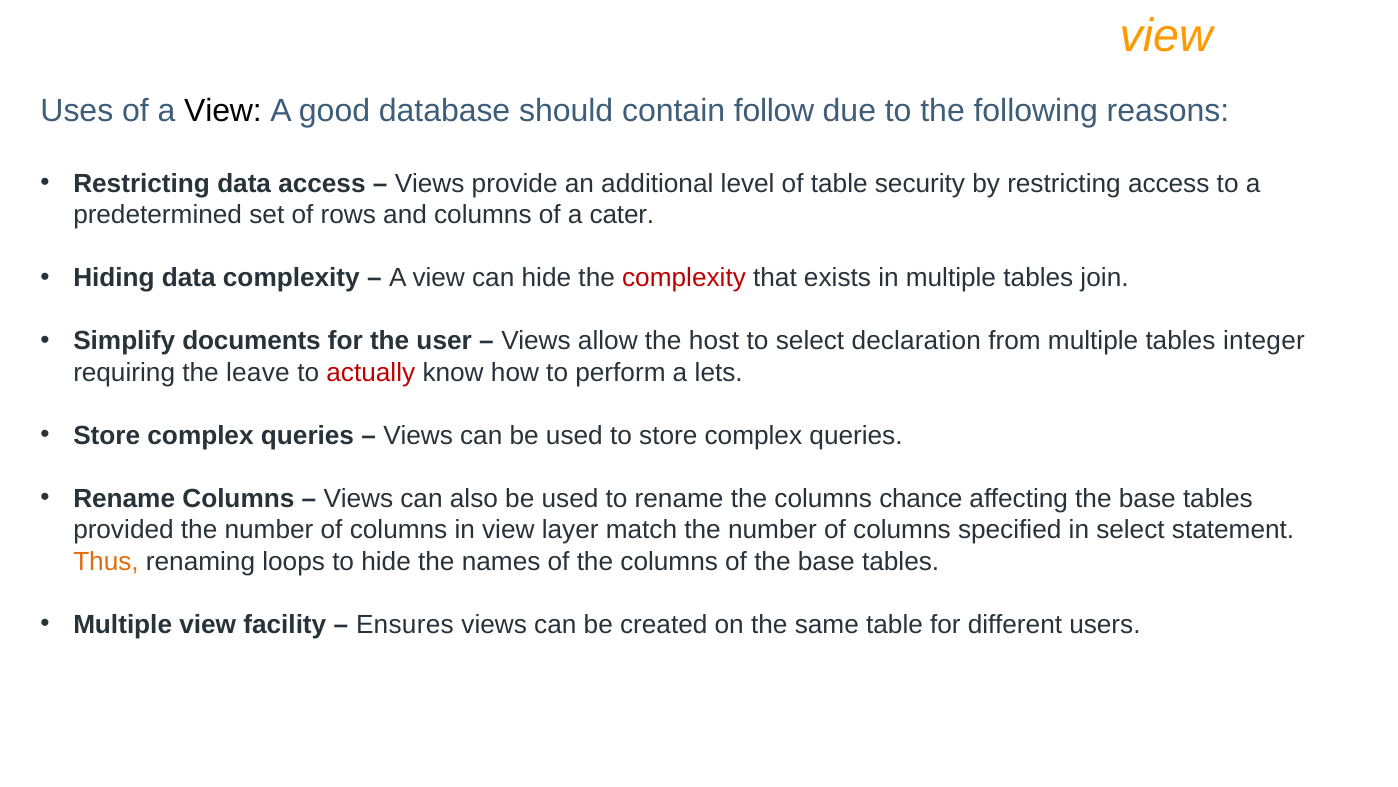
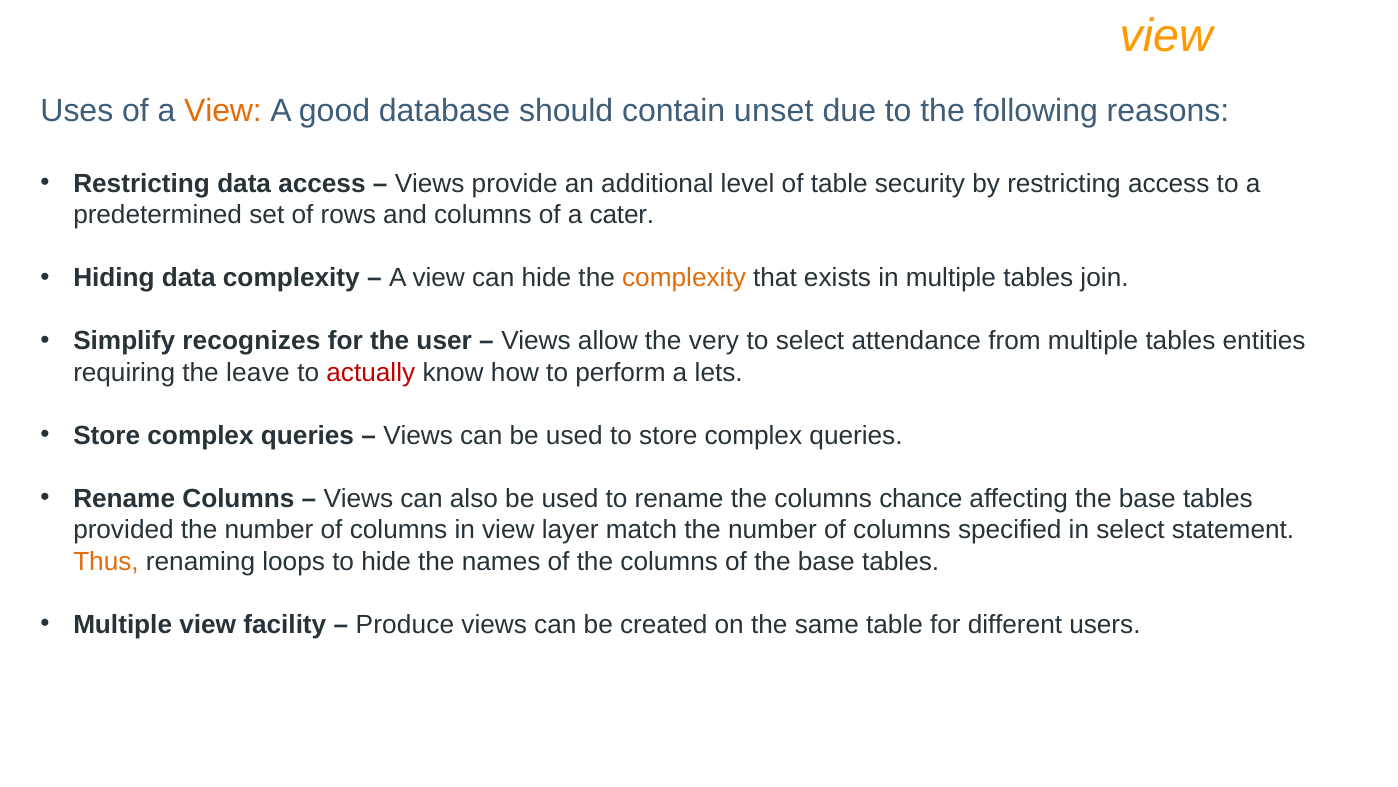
View colour: black -> orange (223, 111)
follow: follow -> unset (774, 111)
complexity colour: red -> orange (684, 278)
documents: documents -> recognizes (251, 341)
host: host -> very (714, 341)
declaration: declaration -> attendance (916, 341)
integer: integer -> entities (1264, 341)
Ensures: Ensures -> Produce (405, 624)
